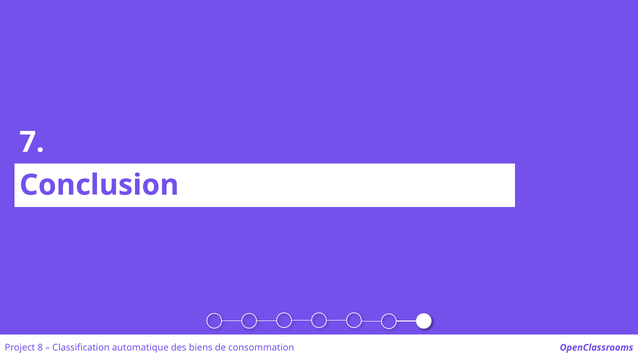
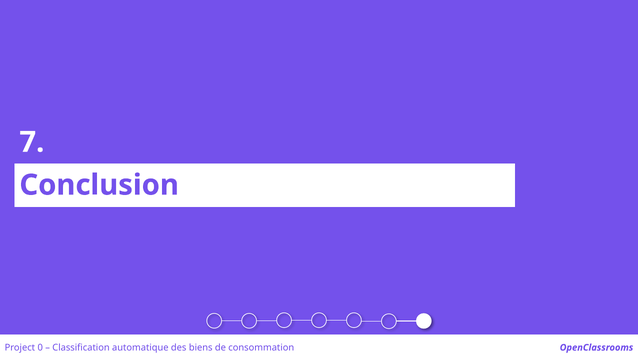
8: 8 -> 0 (40, 347)
